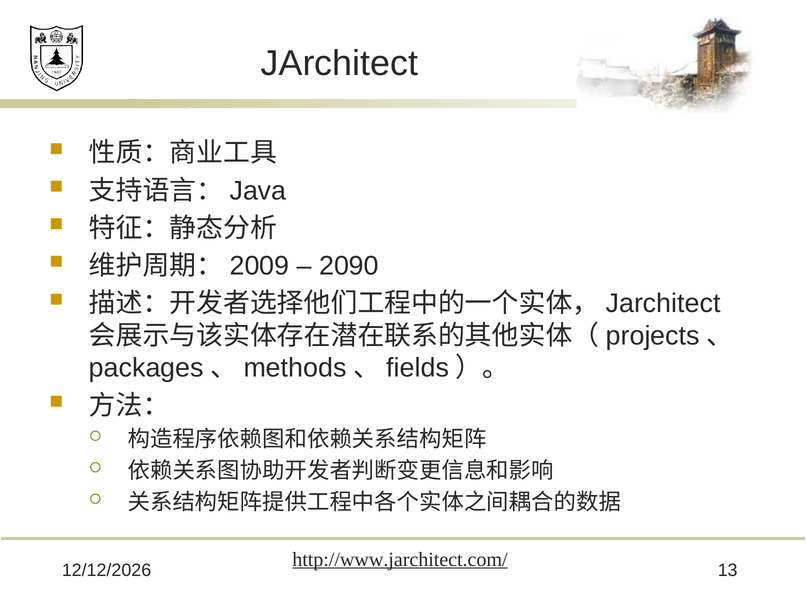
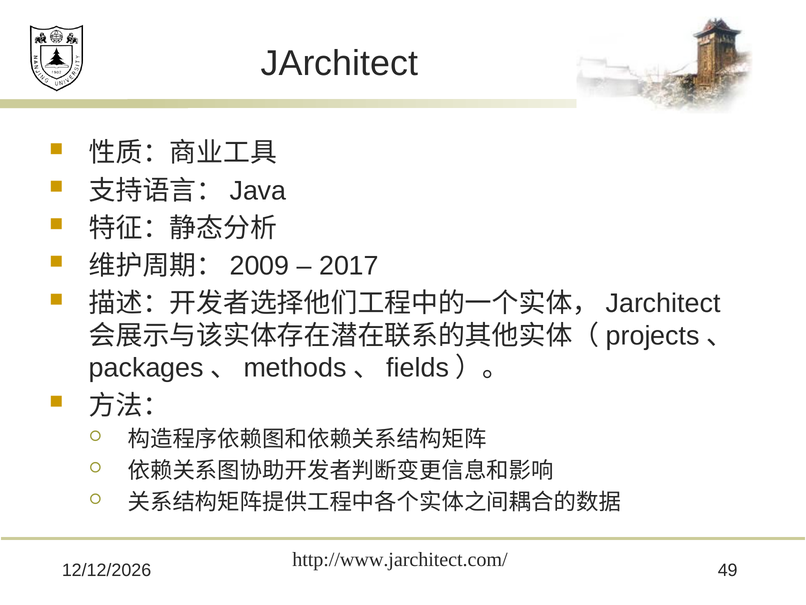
2090: 2090 -> 2017 (349, 266)
http://www.jarchitect.com/ underline: present -> none (400, 559)
13: 13 -> 49 (728, 570)
